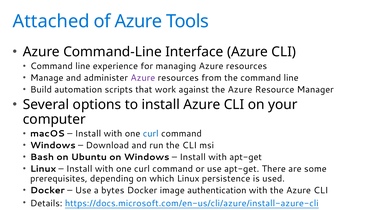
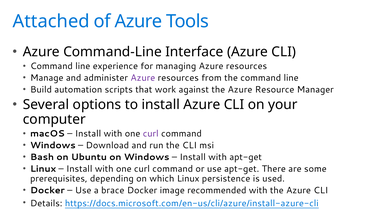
curl colour: blue -> purple (151, 134)
bytes: bytes -> brace (113, 190)
authentication: authentication -> recommended (217, 190)
